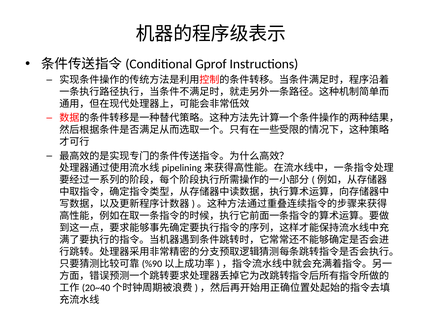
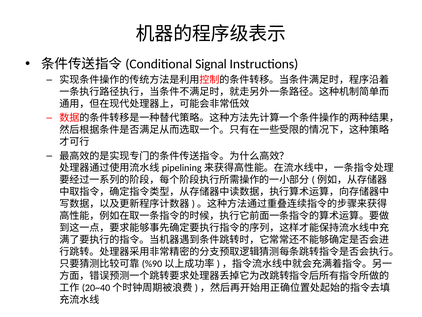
Gprof: Gprof -> Signal (211, 64)
